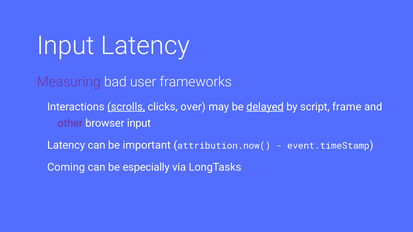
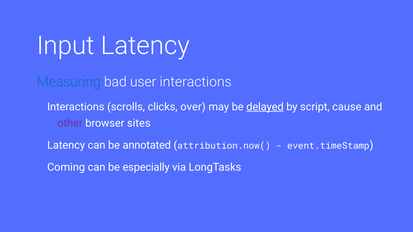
Measuring colour: purple -> blue (69, 82)
user frameworks: frameworks -> interactions (196, 82)
scrolls underline: present -> none (126, 107)
frame: frame -> cause (347, 107)
browser input: input -> sites (139, 123)
important: important -> annotated (147, 145)
